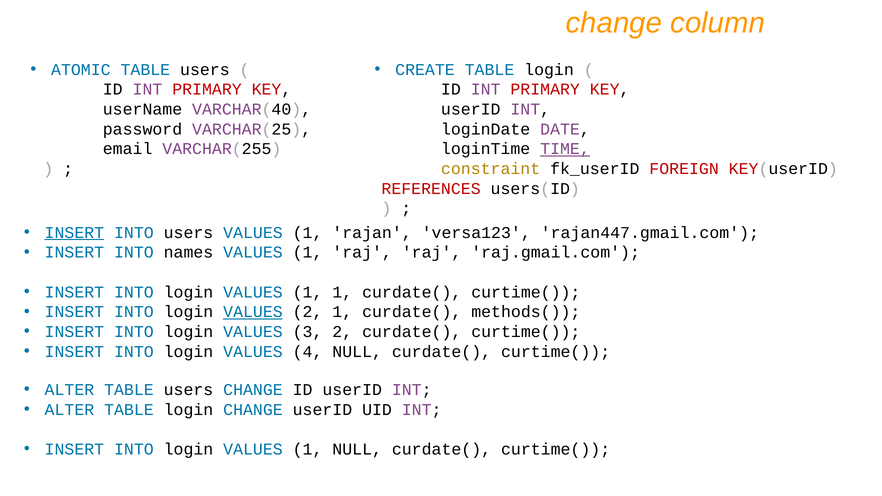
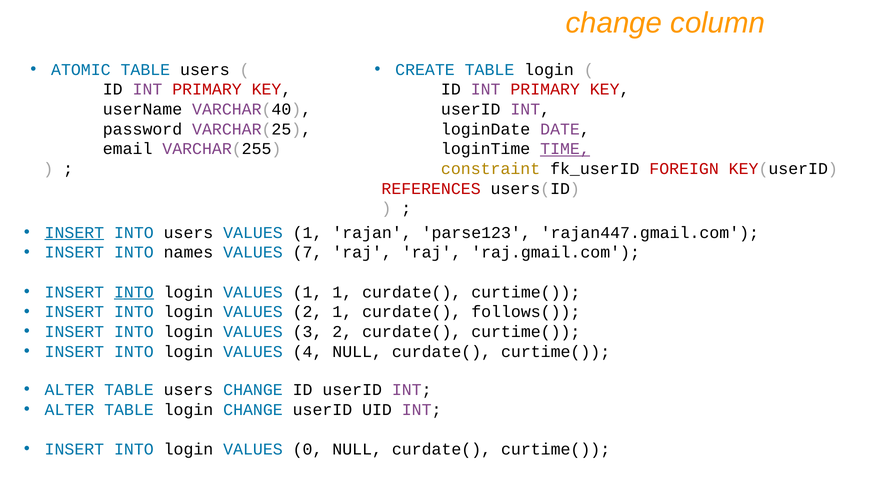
versa123: versa123 -> parse123 (476, 233)
1: 1 -> 7 (308, 252)
INTO underline: none -> present (134, 292)
VALUES underline: present -> none (253, 312)
methods(: methods( -> follows( (526, 312)
1: 1 -> 0 (308, 449)
